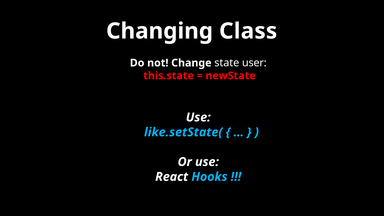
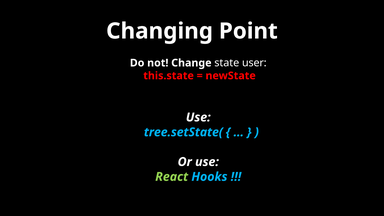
Class: Class -> Point (248, 31)
like.setState(: like.setState( -> tree.setState( (183, 132)
React colour: white -> light green (172, 177)
